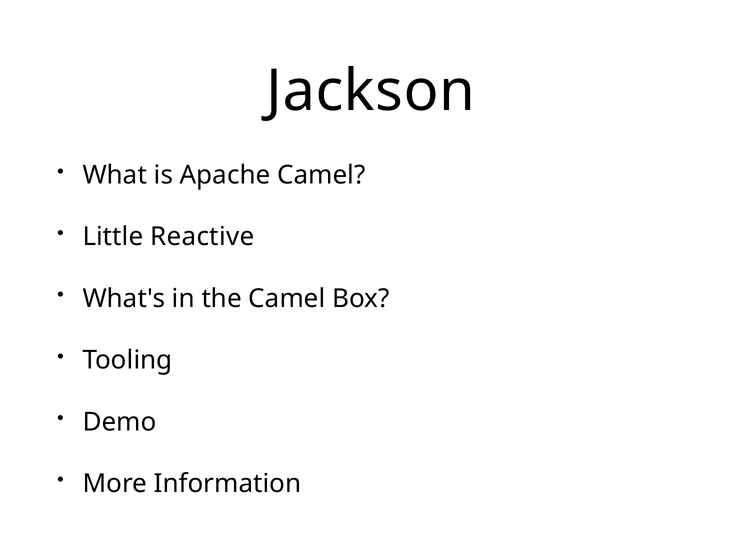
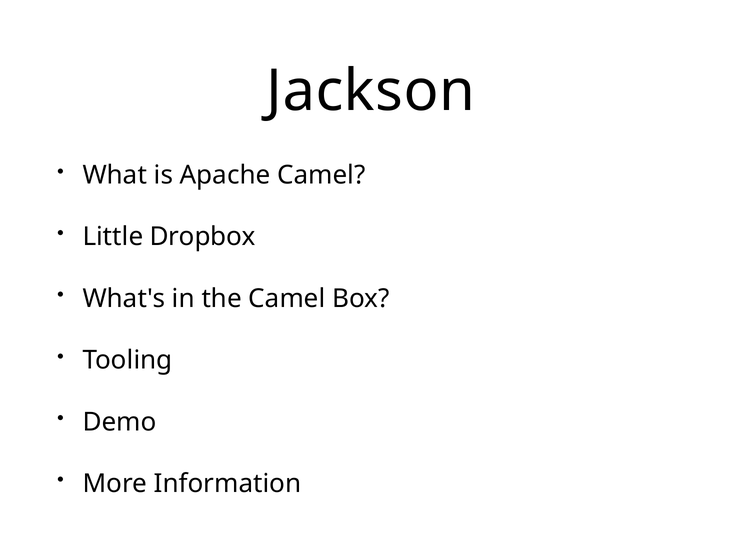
Reactive: Reactive -> Dropbox (203, 237)
